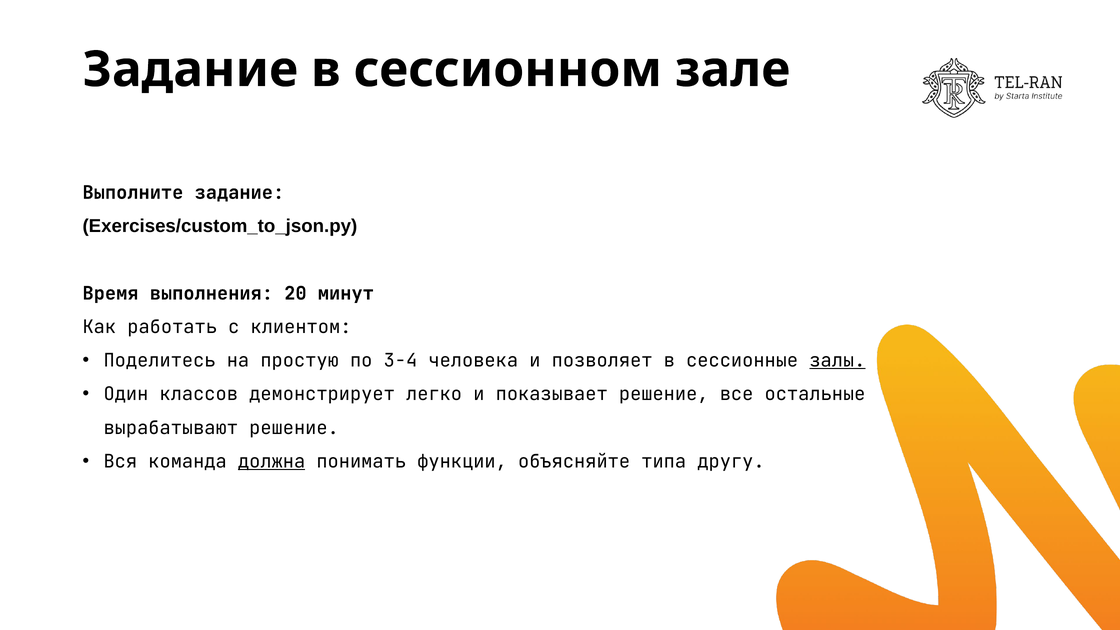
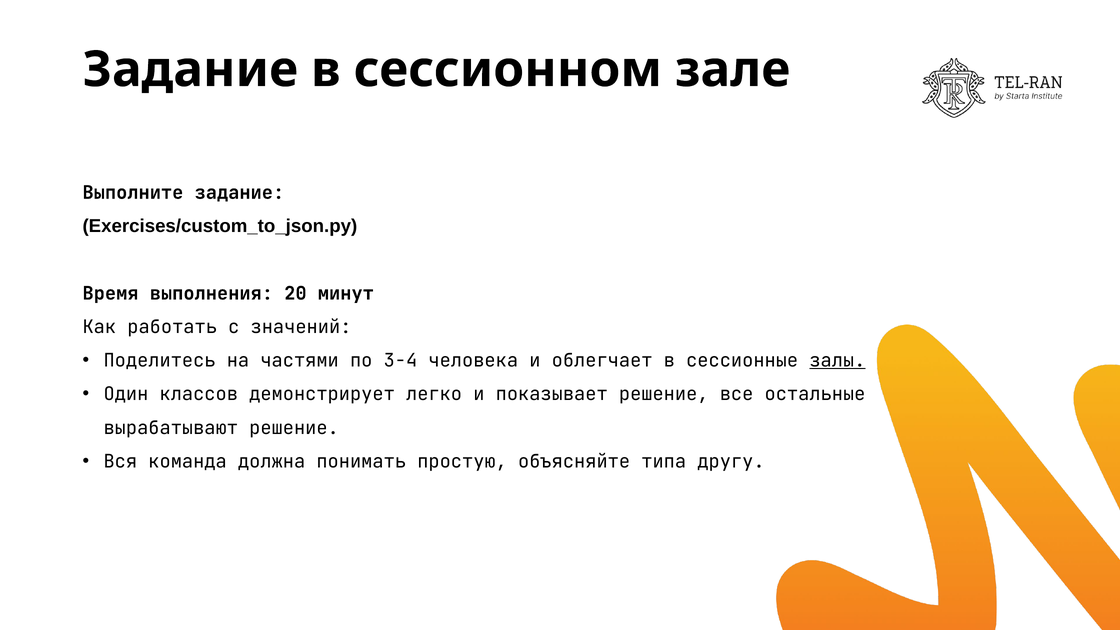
клиентом: клиентом -> значений (301, 327)
простую: простую -> частями (300, 361)
позволяет: позволяет -> облегчает (602, 361)
должна underline: present -> none (272, 461)
функции: функции -> простую (462, 461)
